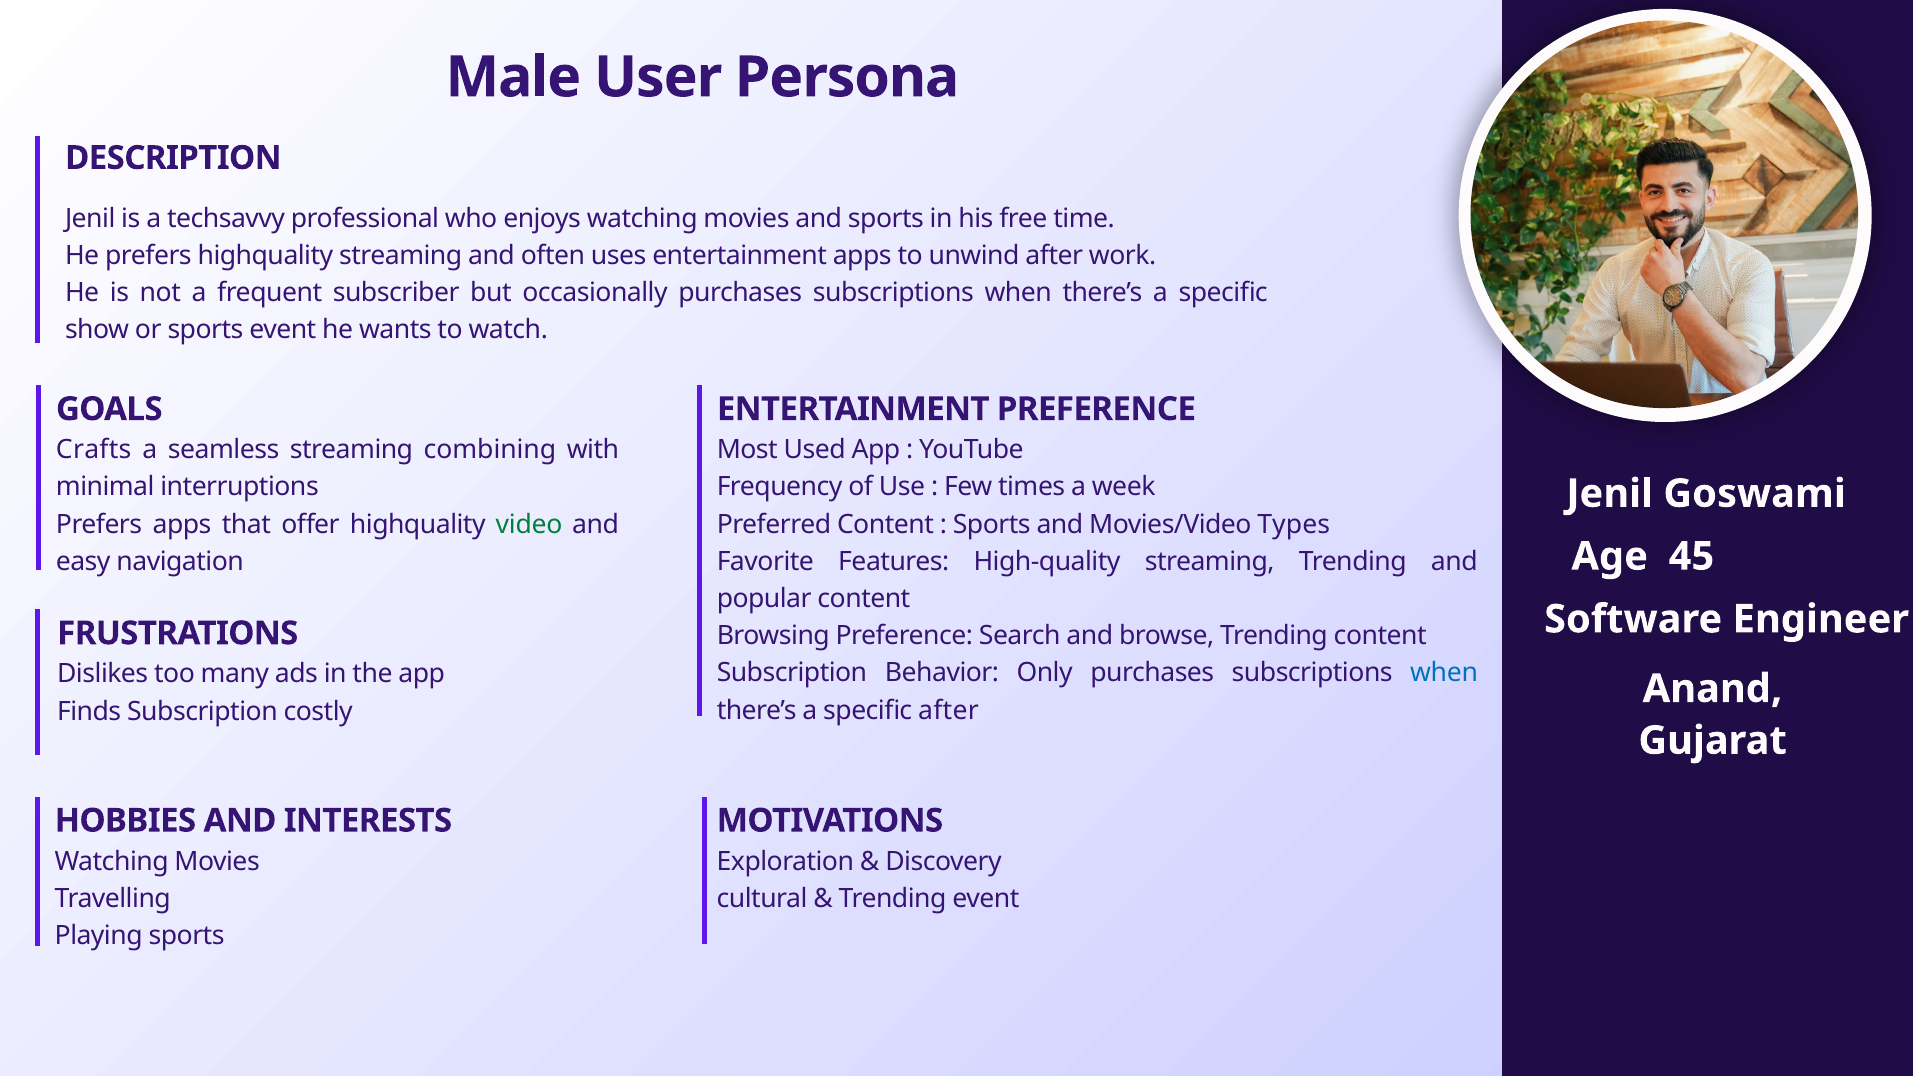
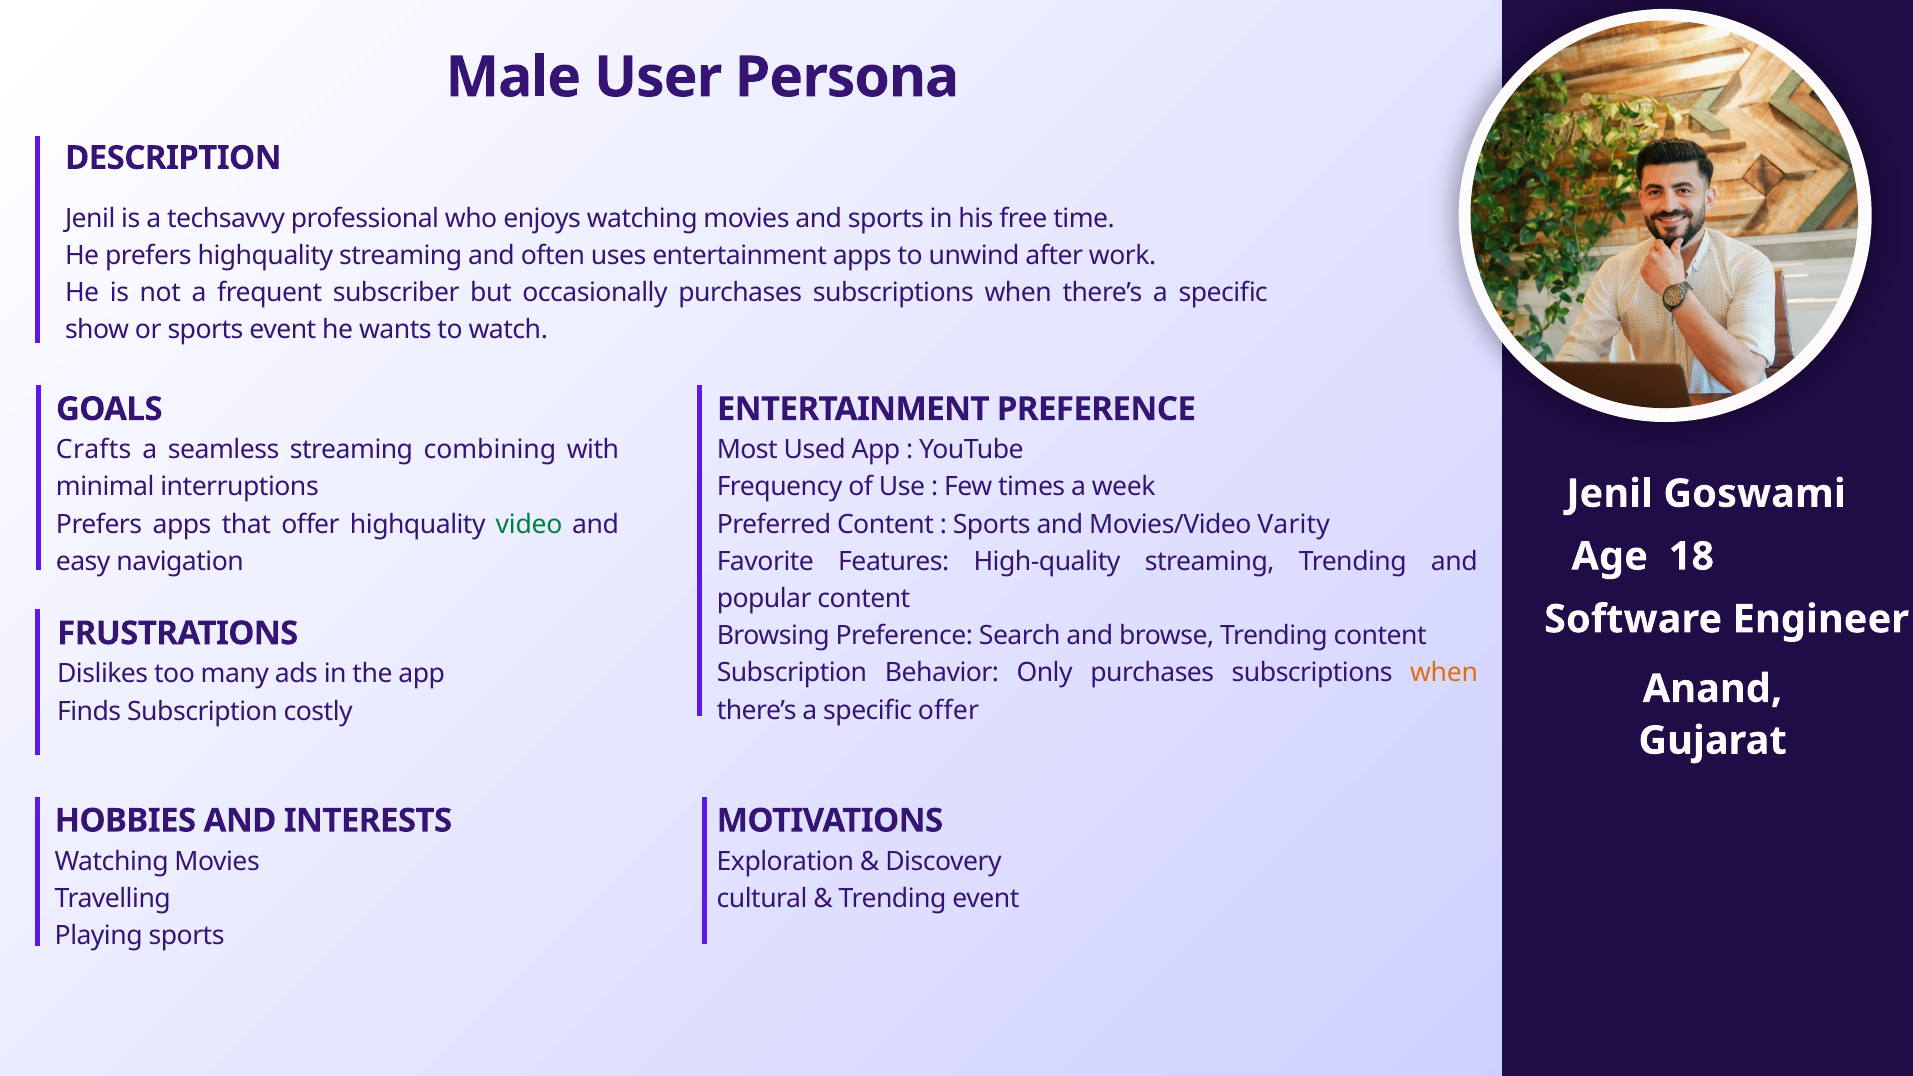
Types: Types -> Varity (1294, 524)
45: 45 -> 18 (1691, 557)
when colour: blue -> orange (1444, 673)
specific after: after -> offer (949, 710)
